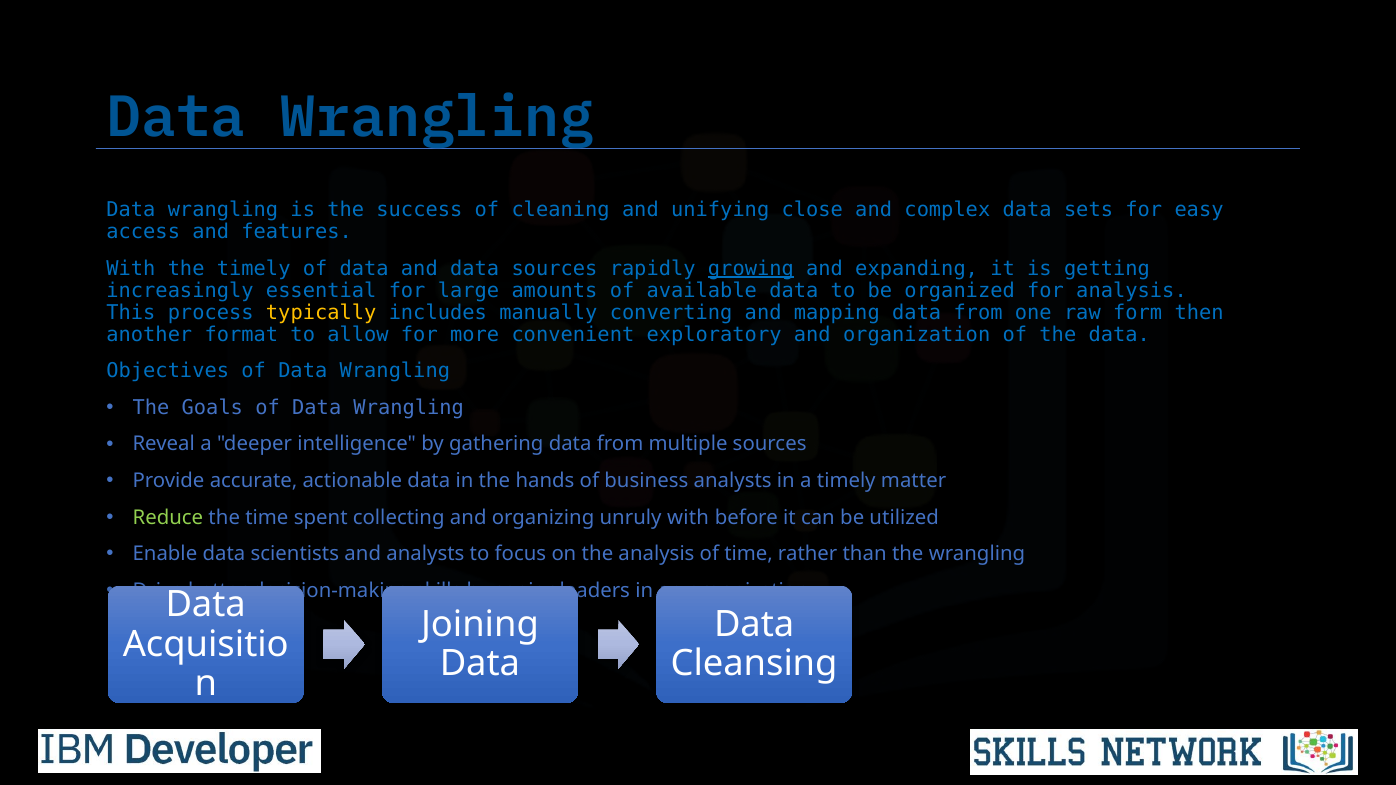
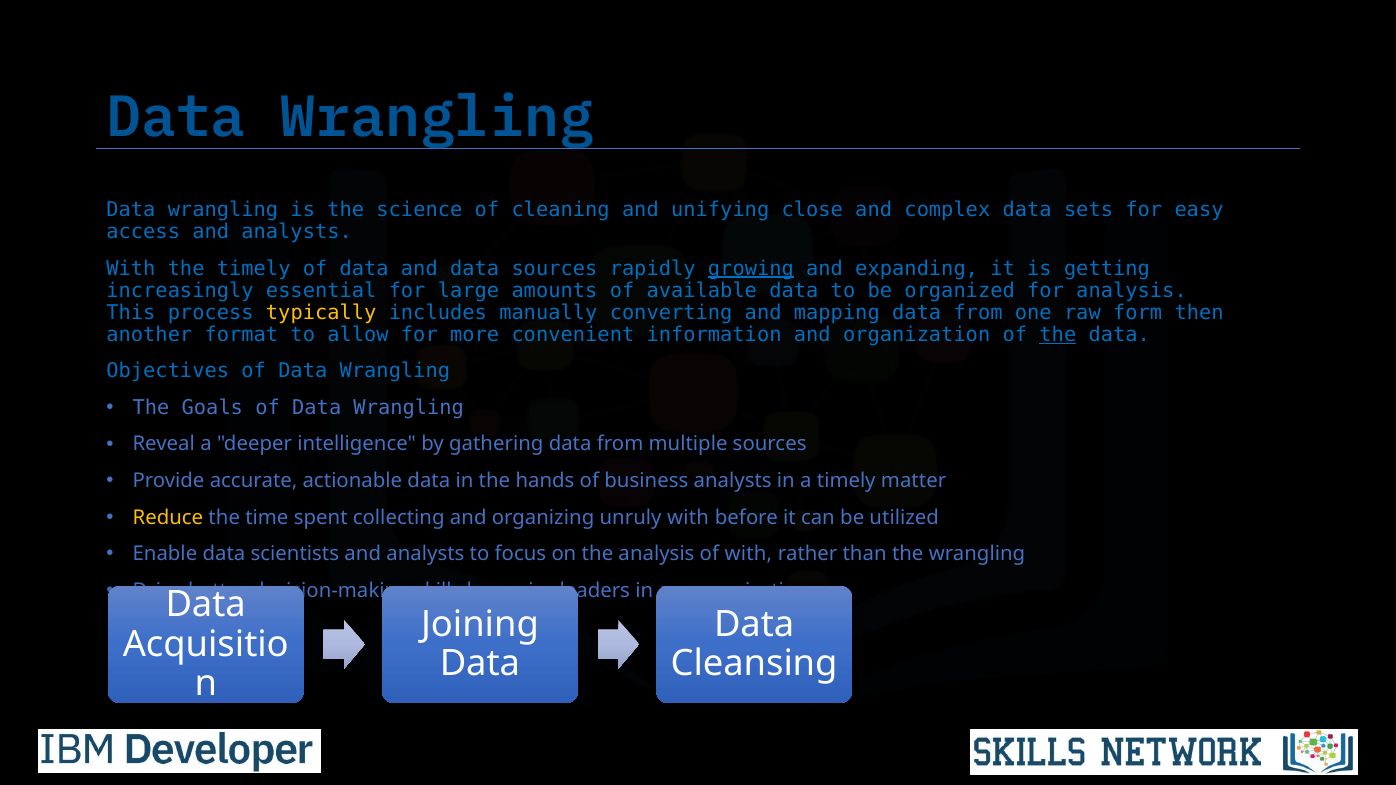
success: success -> science (419, 210)
access and features: features -> analysts (297, 232)
exploratory: exploratory -> information (714, 335)
the underline: none -> present (1058, 335)
Reduce colour: light green -> yellow (168, 518)
of time: time -> with (748, 554)
